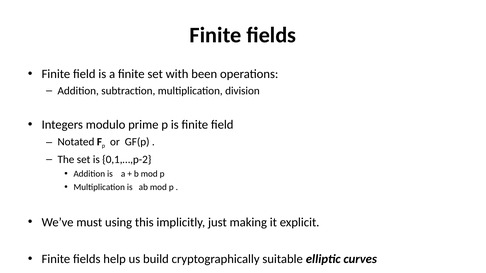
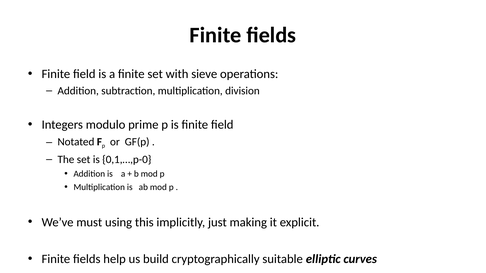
been: been -> sieve (204, 74)
0,1,…,p-2: 0,1,…,p-2 -> 0,1,…,p-0 (127, 160)
